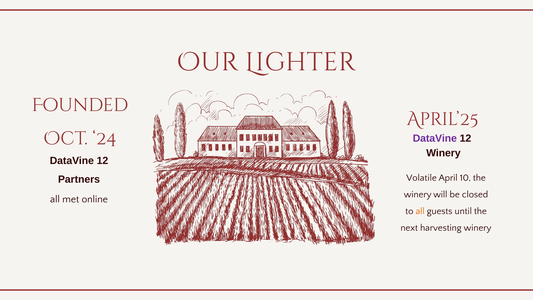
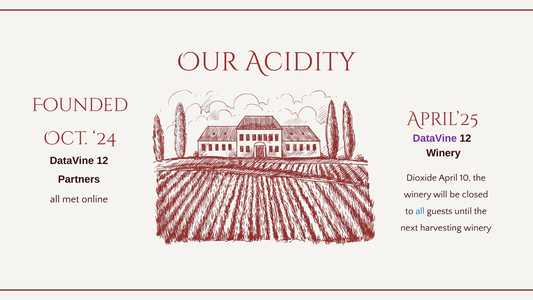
Lighter: Lighter -> Acidity (300, 62)
Volatile: Volatile -> Dioxide (422, 178)
all colour: orange -> blue (420, 211)
